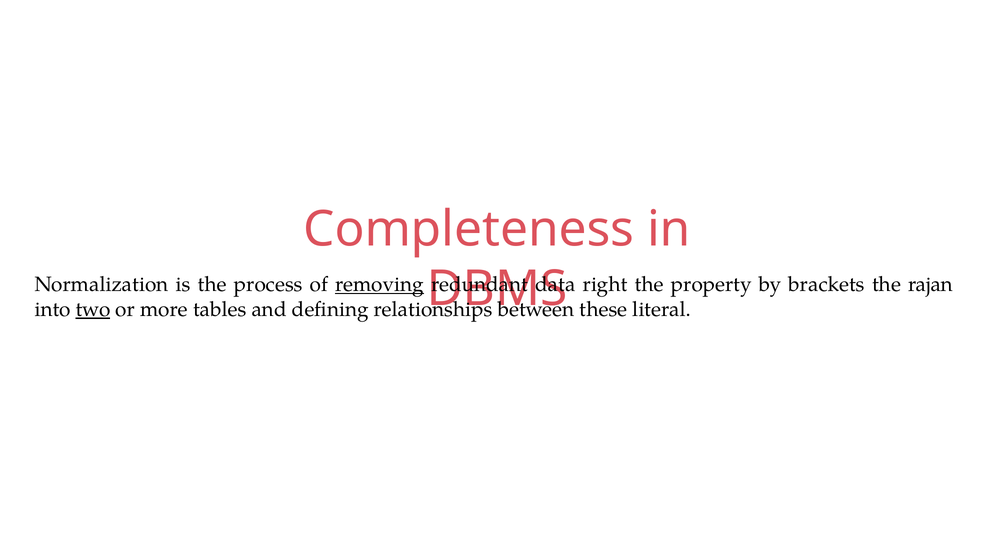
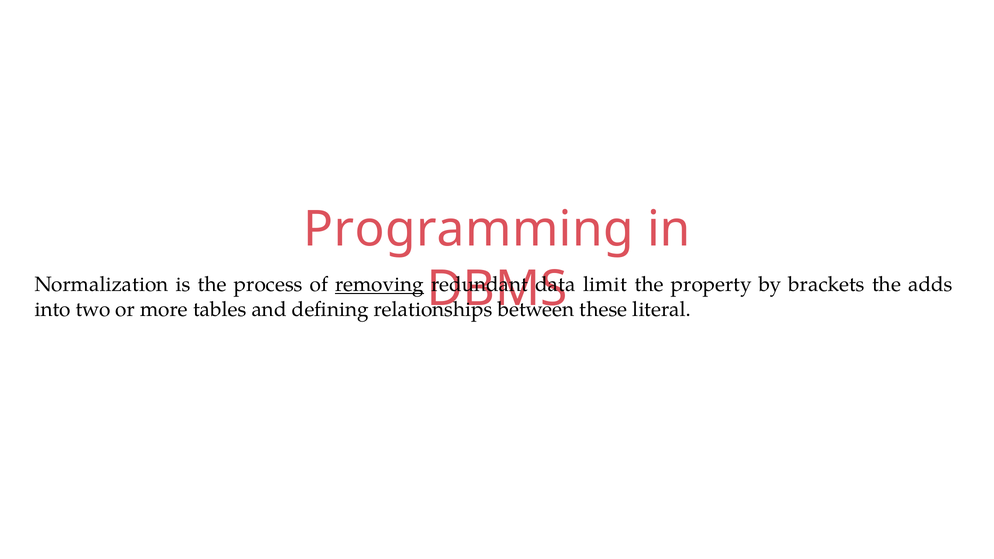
Completeness: Completeness -> Programming (469, 230)
right: right -> limit (605, 285)
rajan: rajan -> adds (930, 285)
two underline: present -> none (93, 310)
